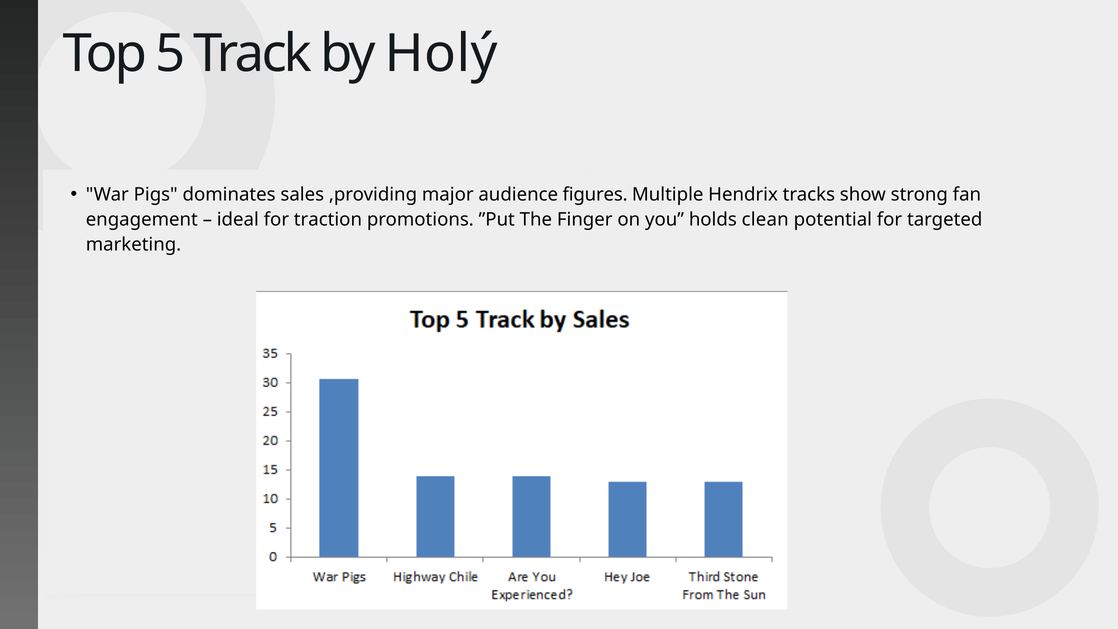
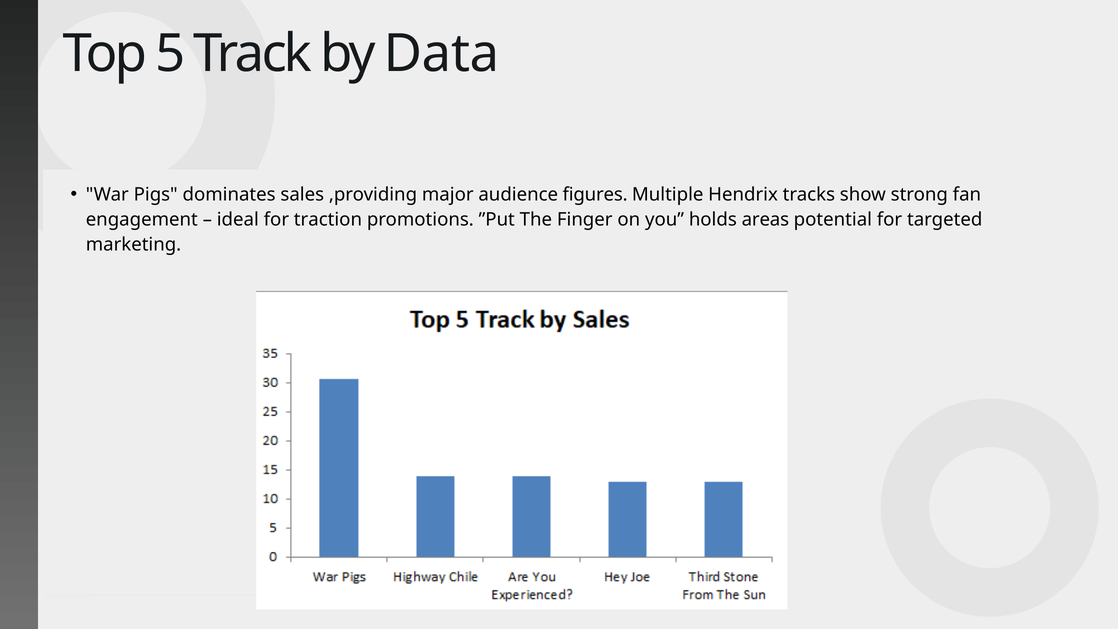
Holý: Holý -> Data (442, 54)
clean: clean -> areas (765, 220)
